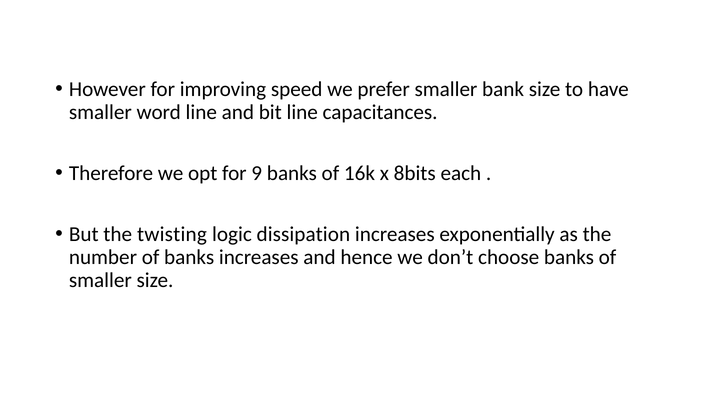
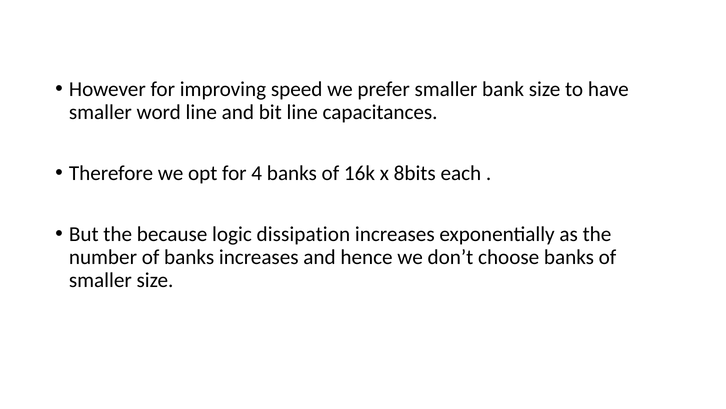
9: 9 -> 4 (257, 173)
twisting: twisting -> because (172, 234)
